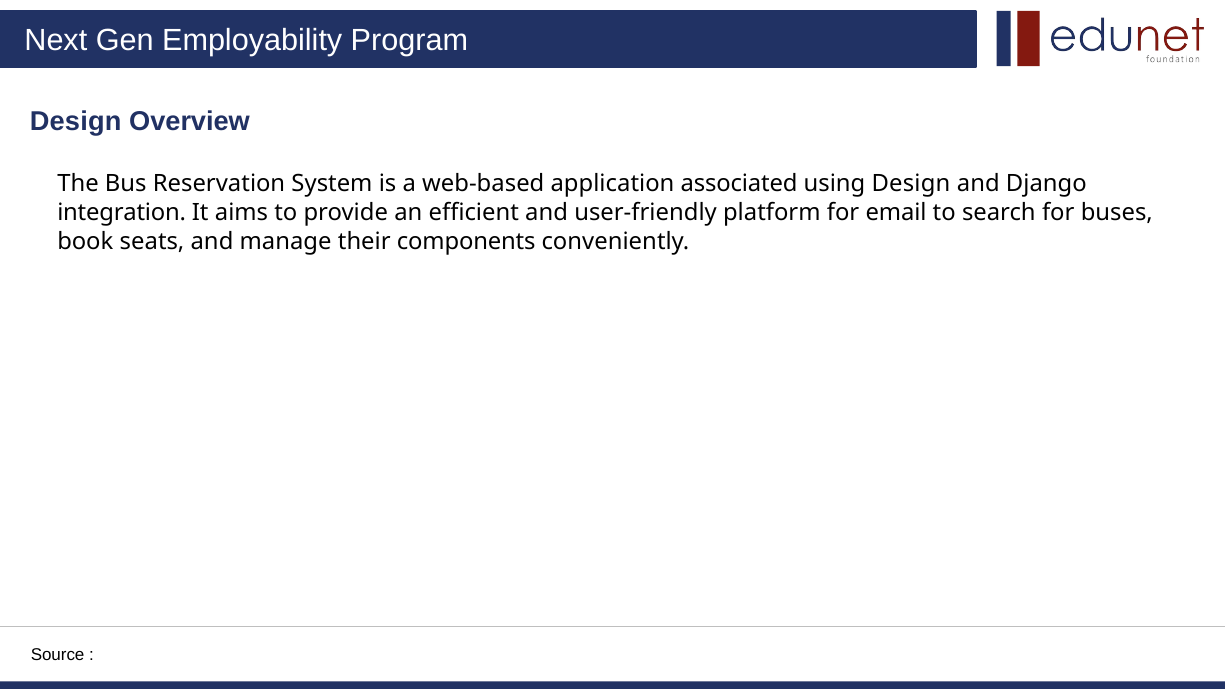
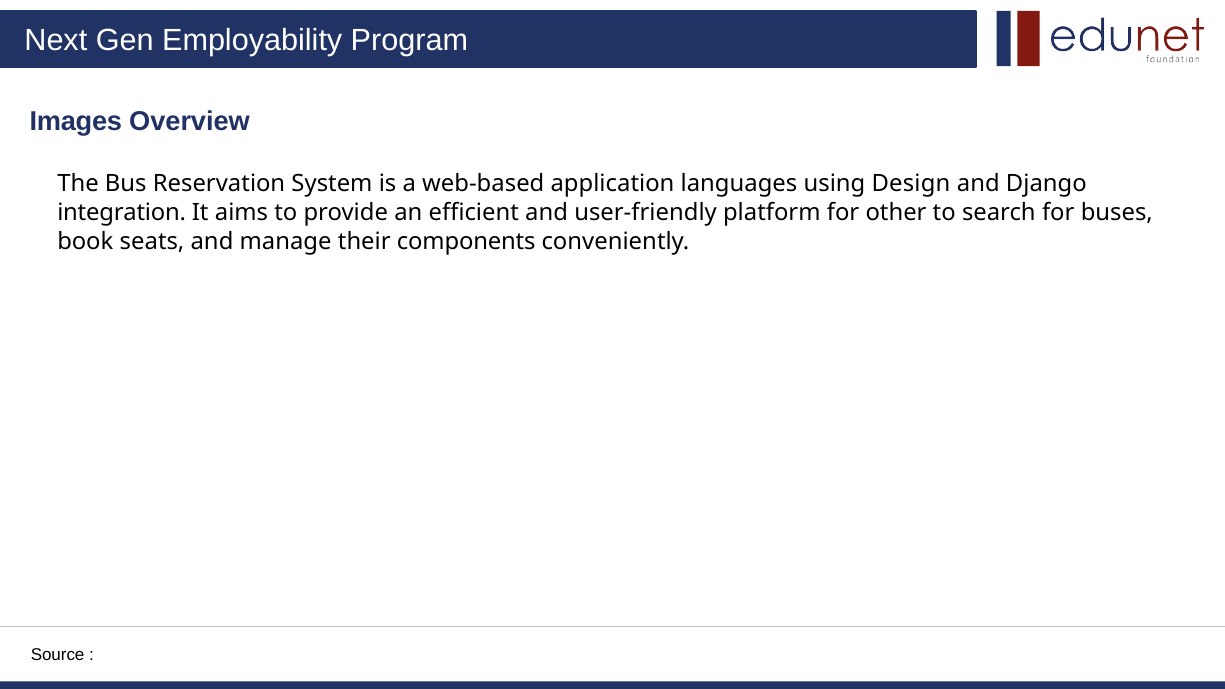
Design: Design -> Images (76, 122)
associated: associated -> languages (739, 184)
email: email -> other (896, 213)
